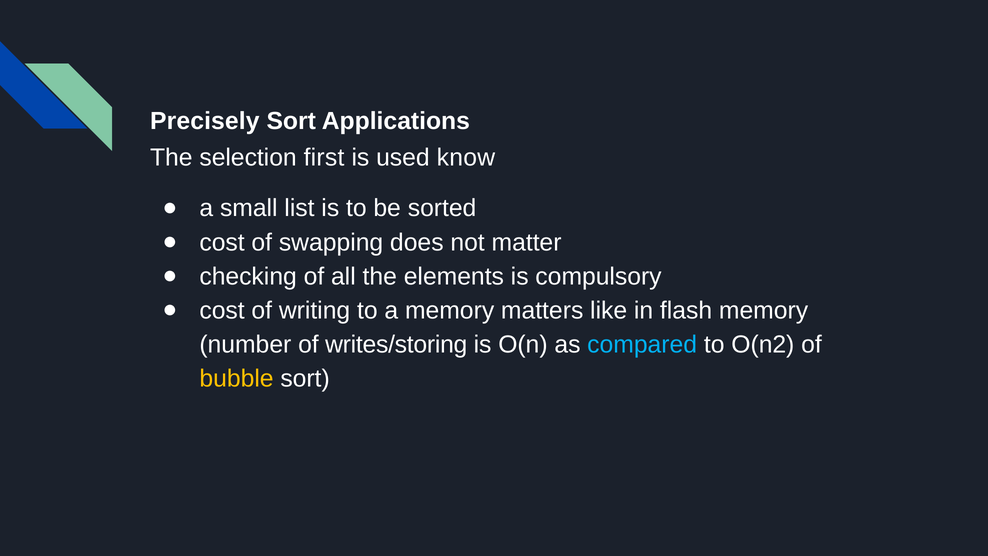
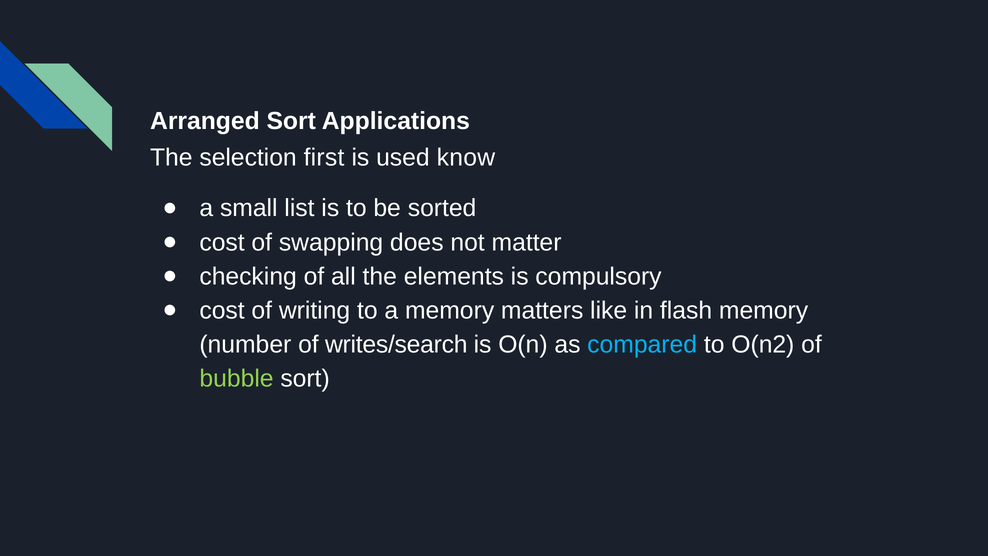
Precisely: Precisely -> Arranged (205, 121)
writes/storing: writes/storing -> writes/search (396, 344)
bubble colour: yellow -> light green (237, 379)
